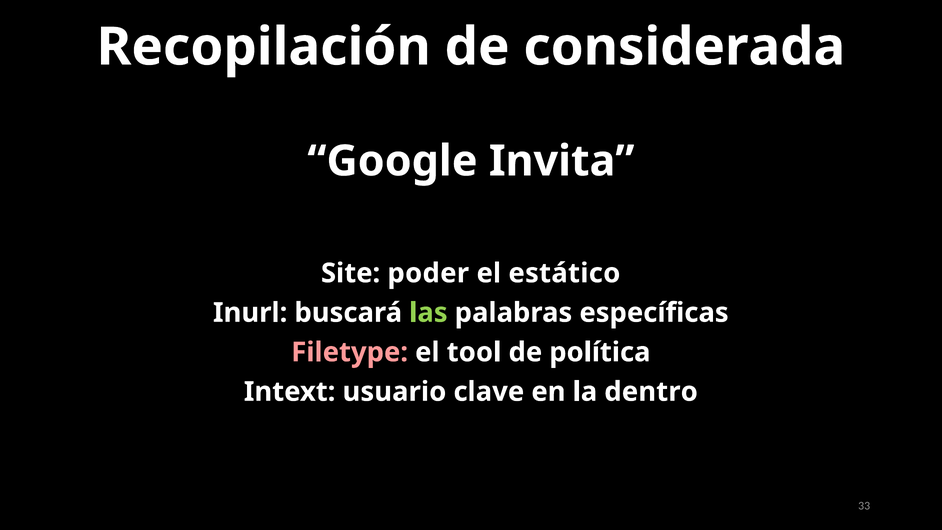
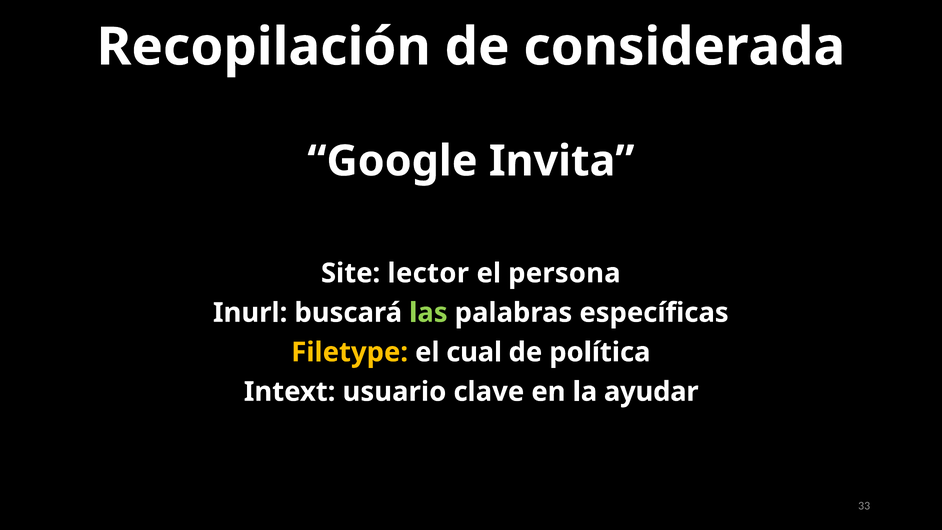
poder: poder -> lector (428, 273)
estático: estático -> persona (564, 273)
Filetype colour: pink -> yellow (350, 352)
tool: tool -> cual (474, 352)
dentro: dentro -> ayudar (651, 392)
